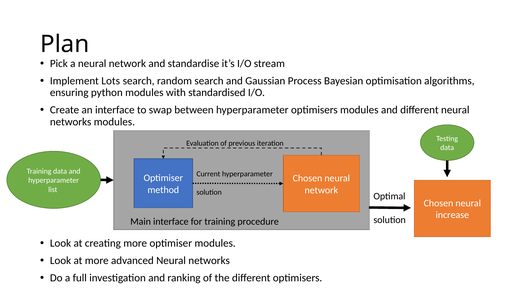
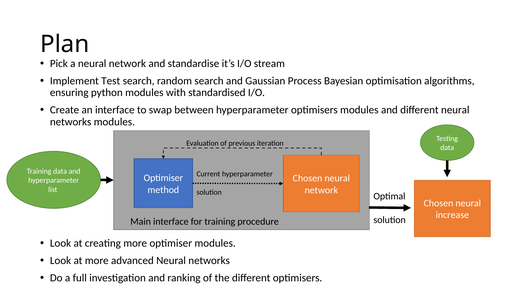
Lots: Lots -> Test (111, 81)
